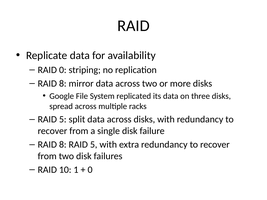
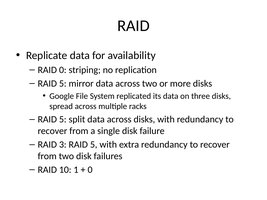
8: 8 -> 5 (63, 84)
8: 8 -> 3 (63, 145)
